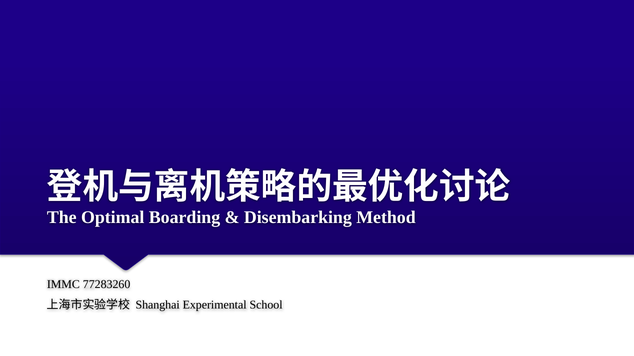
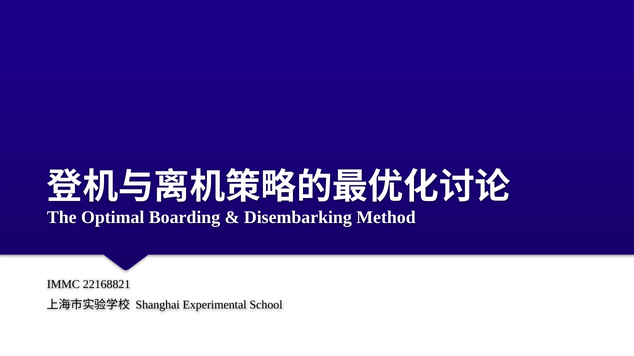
77283260: 77283260 -> 22168821 (107, 285)
